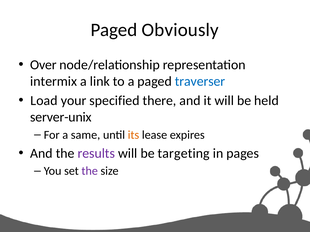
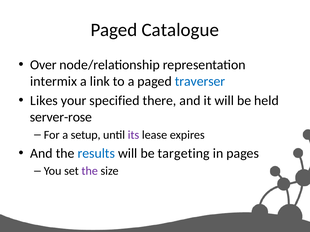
Obviously: Obviously -> Catalogue (180, 30)
Load: Load -> Likes (44, 101)
server-unix: server-unix -> server-rose (61, 117)
same: same -> setup (86, 135)
its colour: orange -> purple (133, 135)
results colour: purple -> blue (96, 154)
